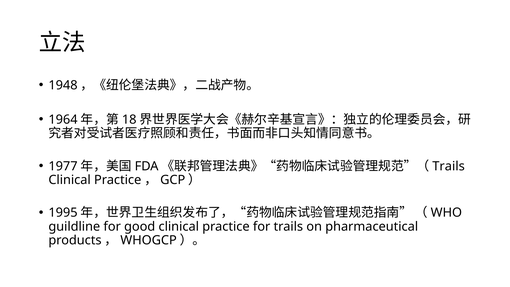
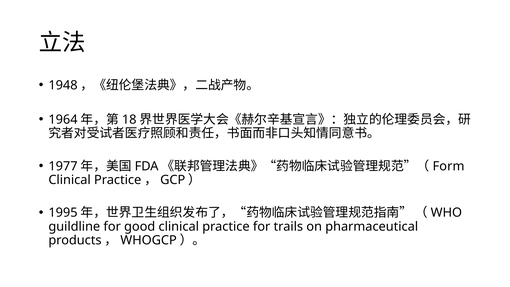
Trails: Trails -> Form (449, 166)
